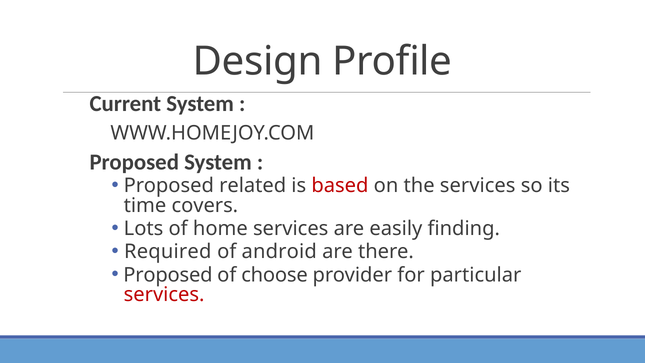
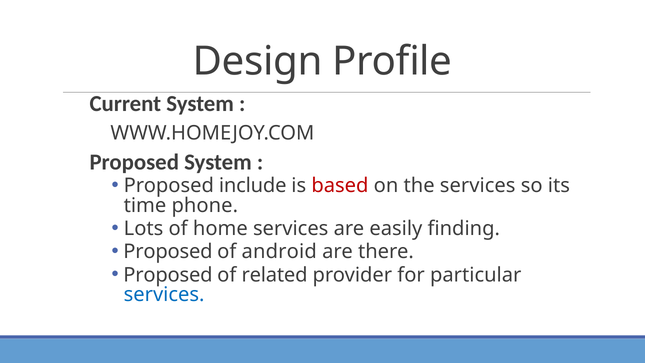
related: related -> include (253, 186)
covers: covers -> phone (205, 205)
Required: Required -> Proposed (168, 252)
choose: choose -> related (275, 275)
services colour: red -> blue (164, 294)
